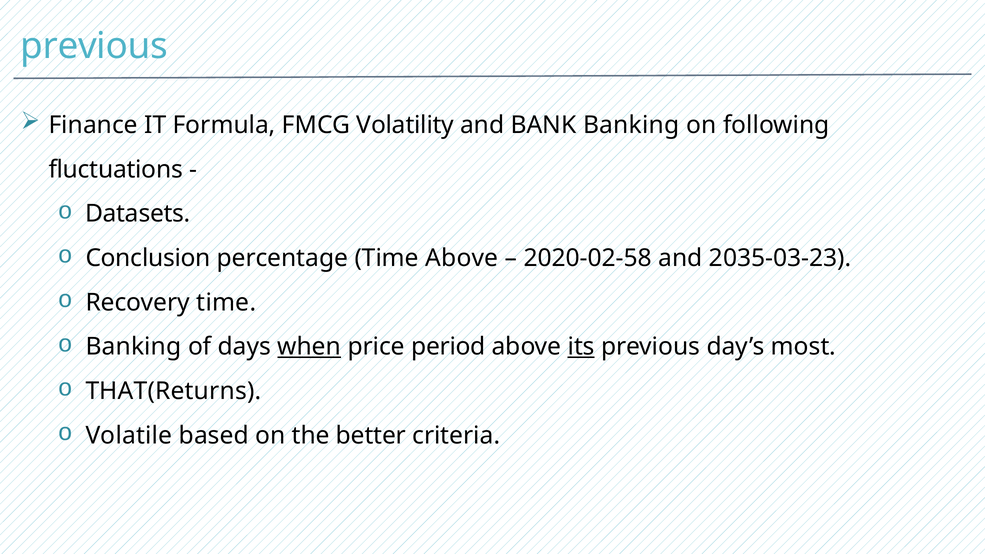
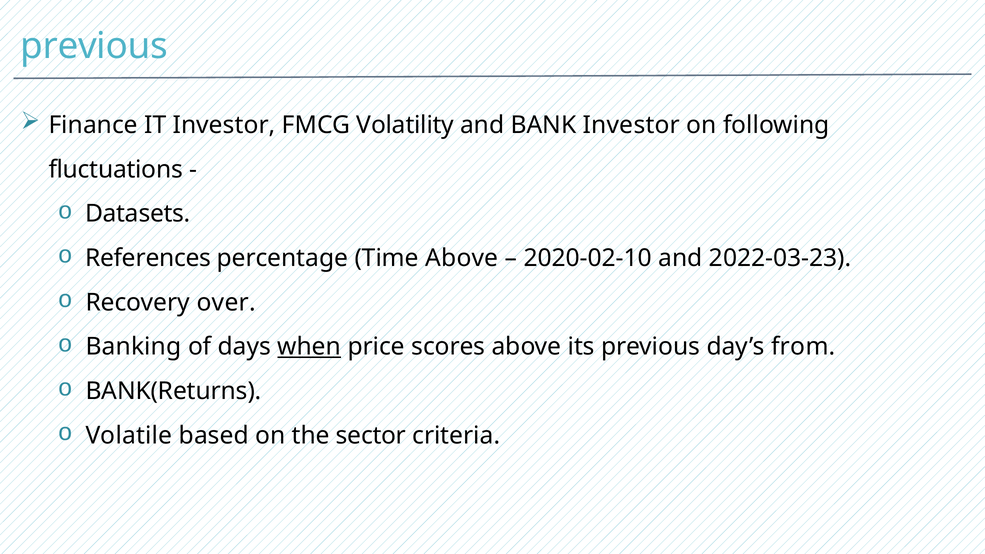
IT Formula: Formula -> Investor (224, 125)
BANK Banking: Banking -> Investor (631, 125)
Conclusion: Conclusion -> References (148, 258)
2020-02-58: 2020-02-58 -> 2020-02-10 (588, 258)
2035-03-23: 2035-03-23 -> 2022-03-23 (780, 258)
Recovery time: time -> over (226, 302)
period: period -> scores (448, 347)
its underline: present -> none (581, 347)
most: most -> from (803, 347)
THAT(Returns: THAT(Returns -> BANK(Returns (174, 391)
better: better -> sector (371, 435)
